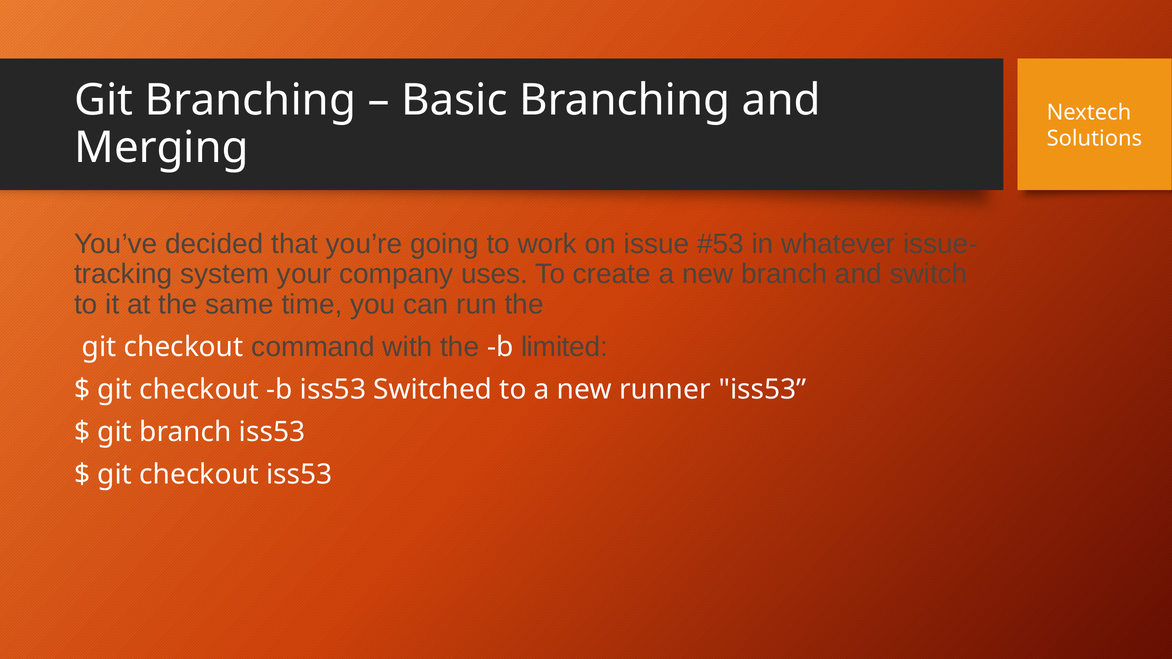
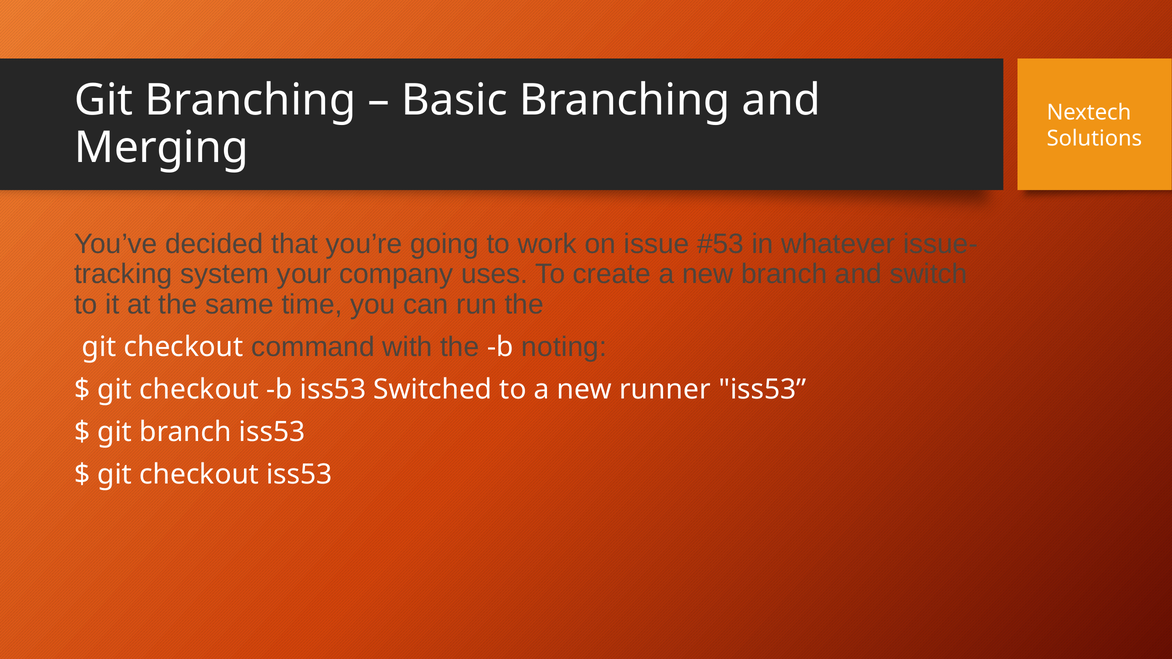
limited: limited -> noting (564, 347)
